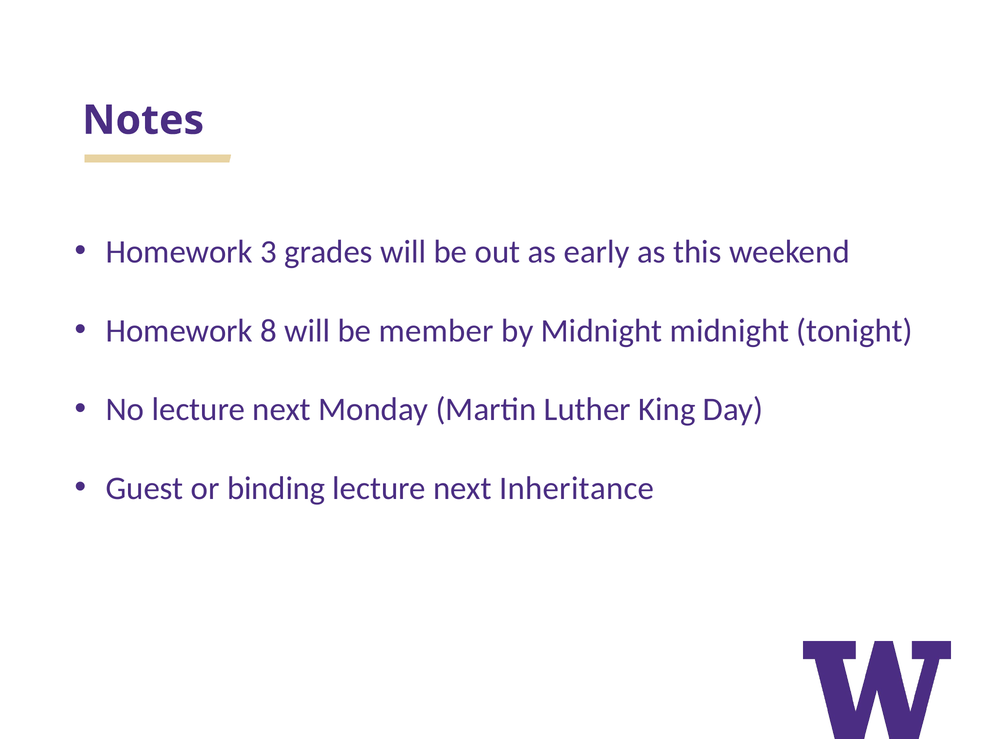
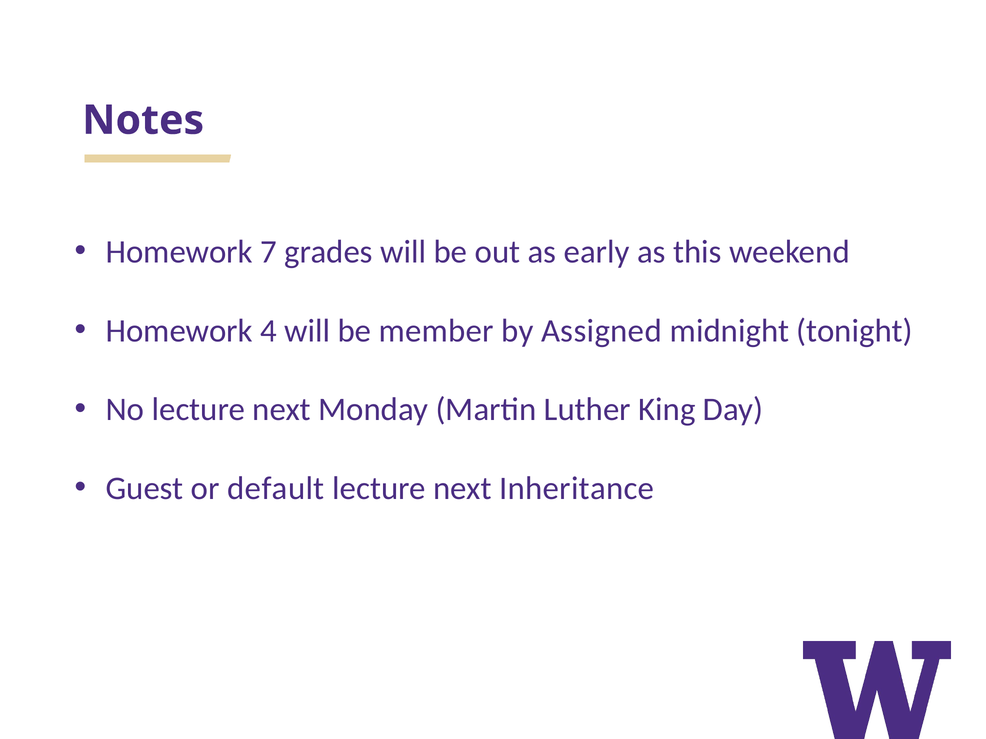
3: 3 -> 7 (268, 252)
8: 8 -> 4 (268, 331)
by Midnight: Midnight -> Assigned (601, 331)
binding: binding -> default (276, 489)
